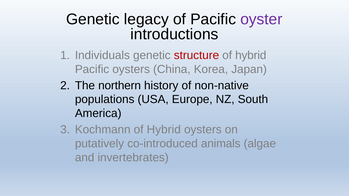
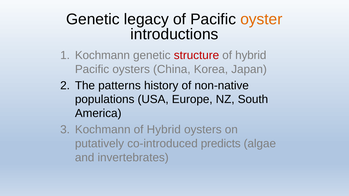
oyster colour: purple -> orange (261, 19)
Individuals: Individuals -> Kochmann (102, 55)
northern: northern -> patterns (119, 86)
animals: animals -> predicts (221, 144)
